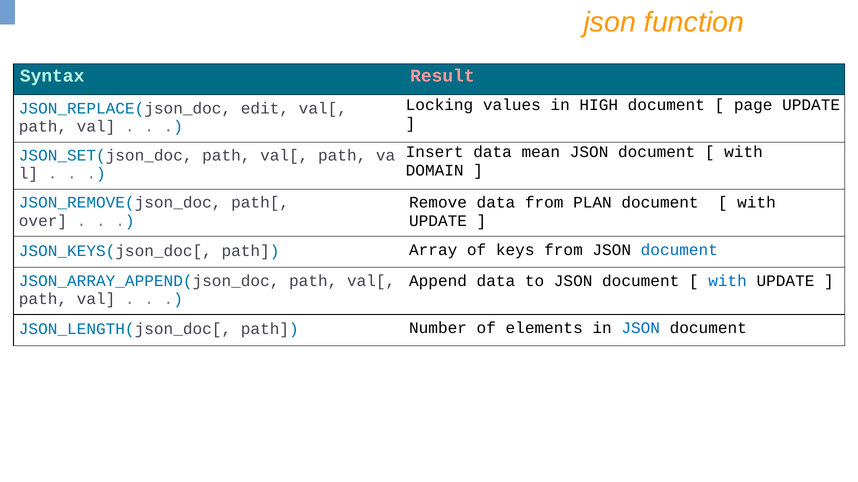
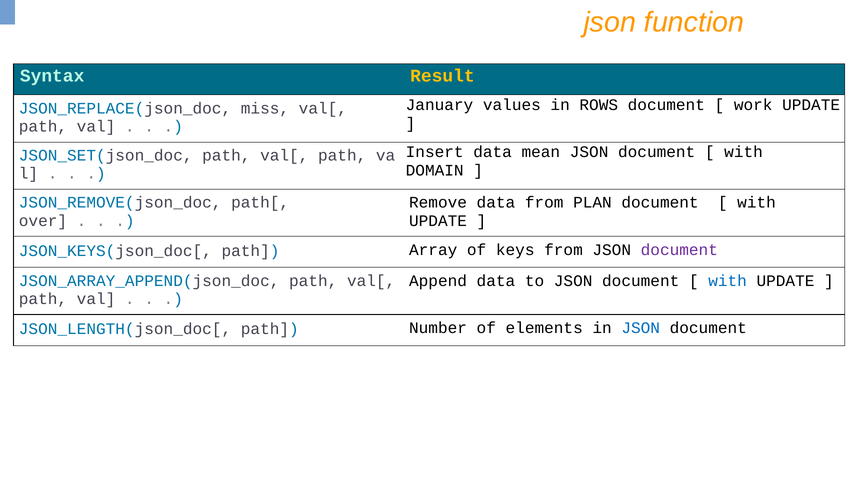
Result colour: pink -> yellow (442, 76)
Locking: Locking -> January (439, 105)
HIGH: HIGH -> ROWS (599, 105)
page: page -> work (753, 105)
edit: edit -> miss (265, 108)
document colour: blue -> purple (679, 250)
